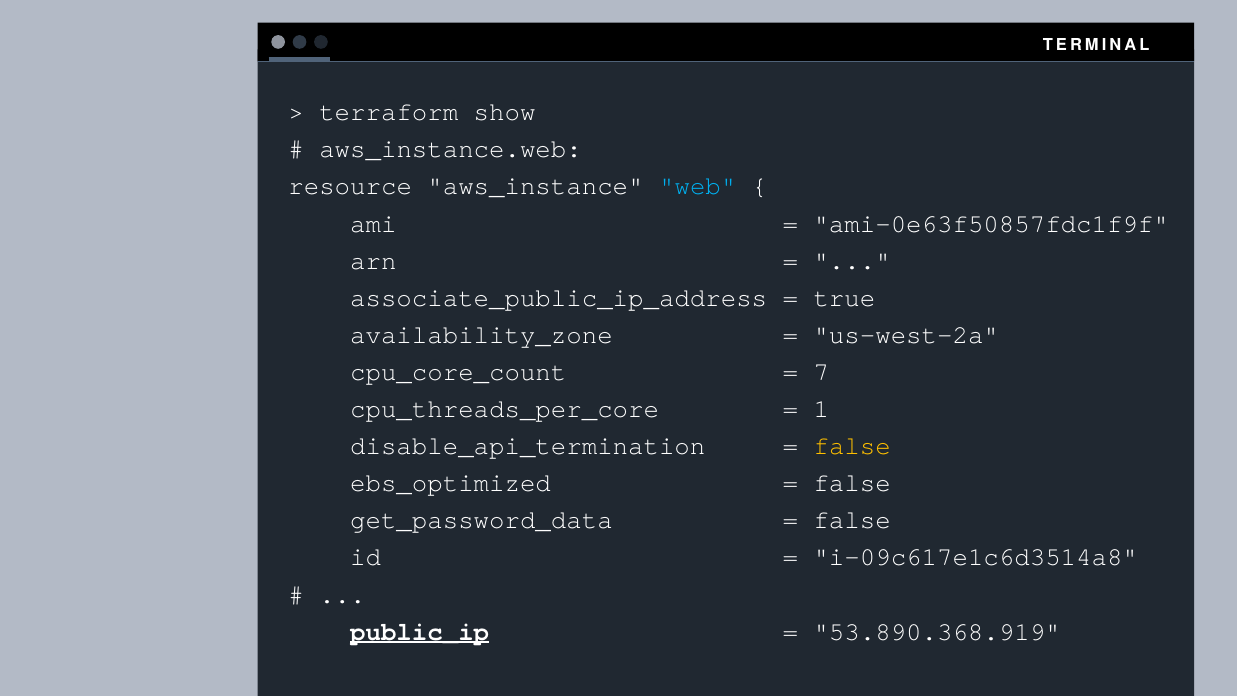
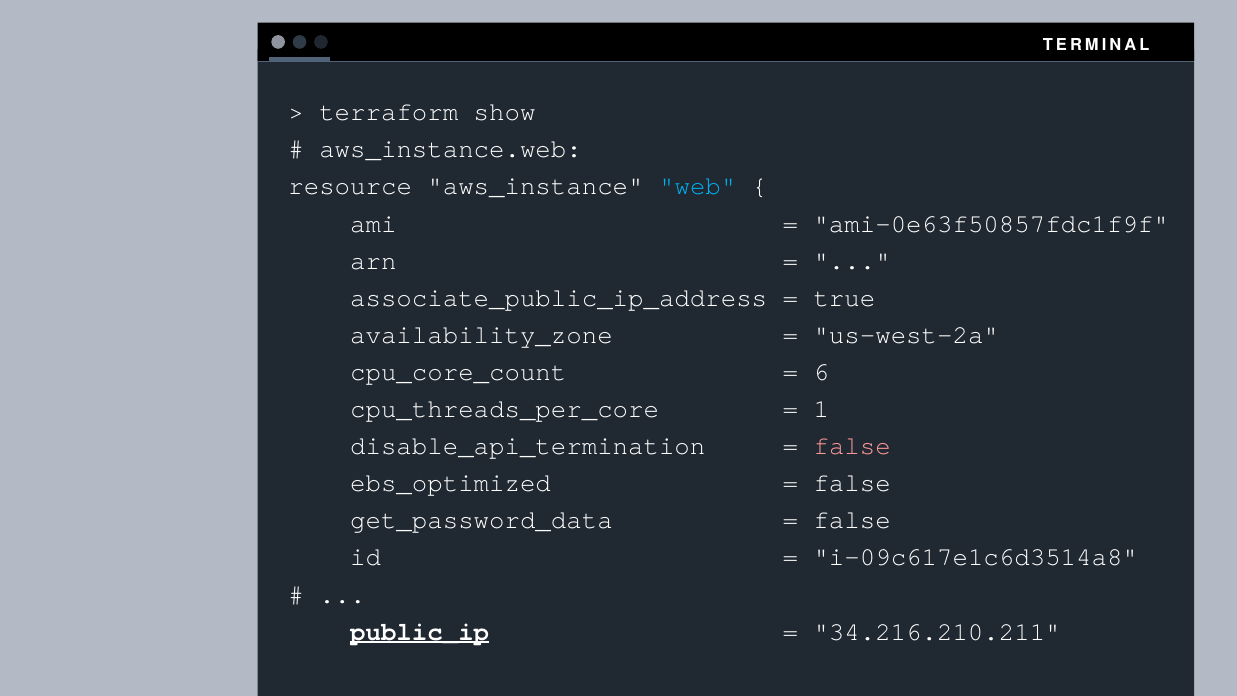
7: 7 -> 6 (821, 372)
false colour: yellow -> pink (852, 446)
53.890.368.919: 53.890.368.919 -> 34.216.210.211 (937, 631)
